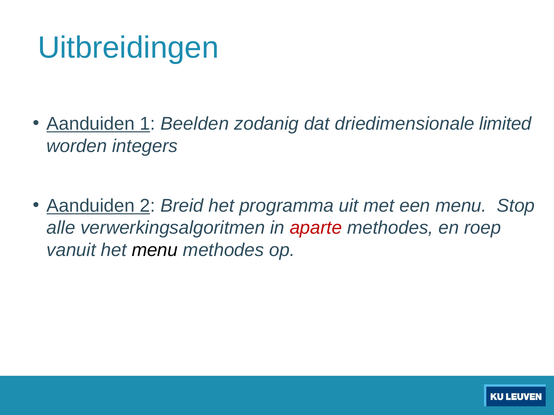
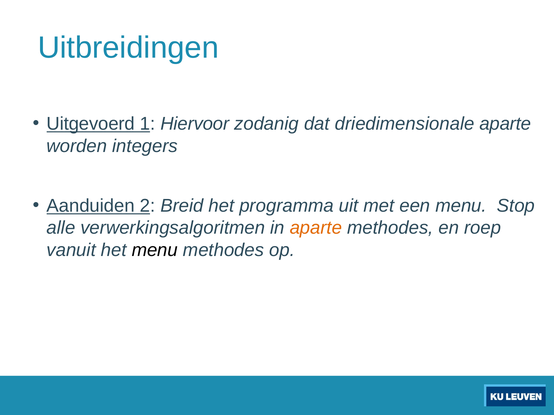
Aanduiden: Aanduiden -> Uitgevoerd (91, 124)
Beelden: Beelden -> Hiervoor (195, 124)
driedimensionale limited: limited -> aparte (505, 124)
aparte colour: red -> orange (316, 228)
